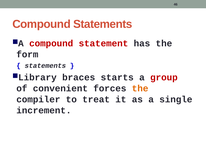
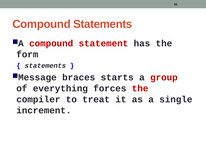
Library: Library -> Message (38, 77)
convenient: convenient -> everything (60, 88)
the colour: orange -> red (140, 88)
